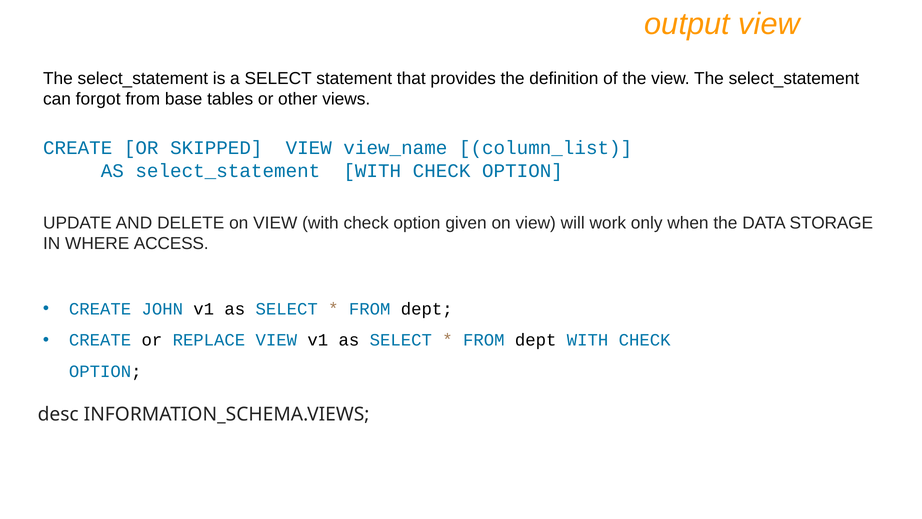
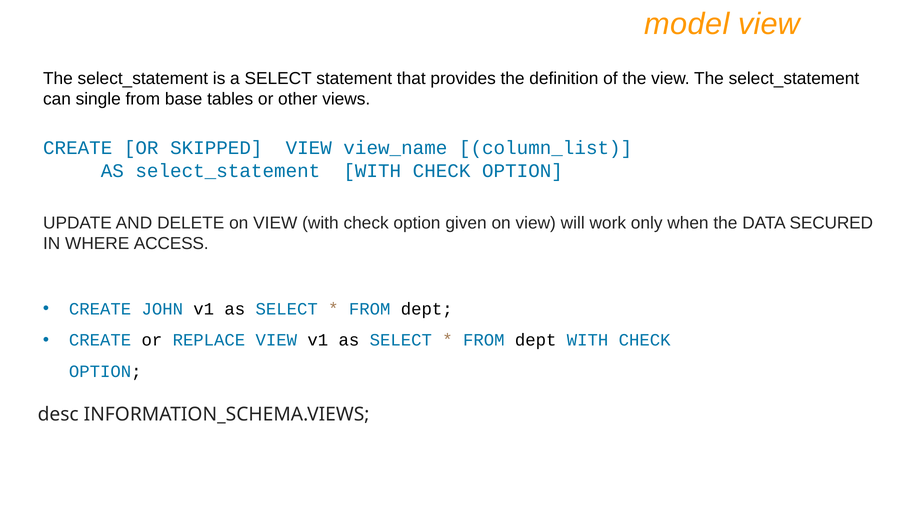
output: output -> model (687, 24)
forgot: forgot -> single (98, 99)
STORAGE: STORAGE -> SECURED (831, 223)
